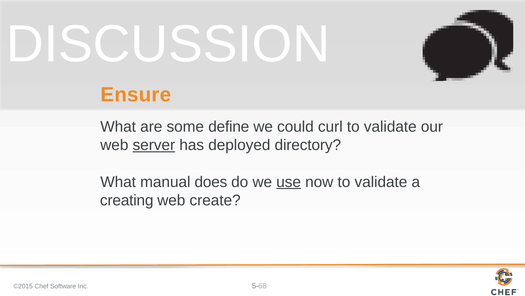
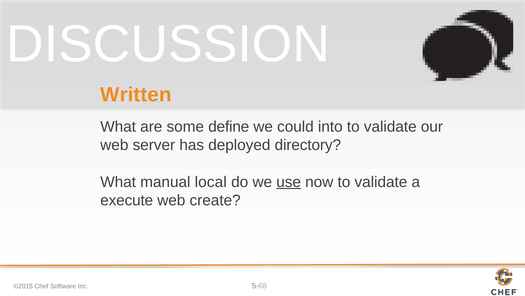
Ensure: Ensure -> Written (136, 95)
curl: curl -> into (330, 126)
server underline: present -> none (154, 145)
does: does -> local (211, 182)
creating: creating -> execute (127, 200)
